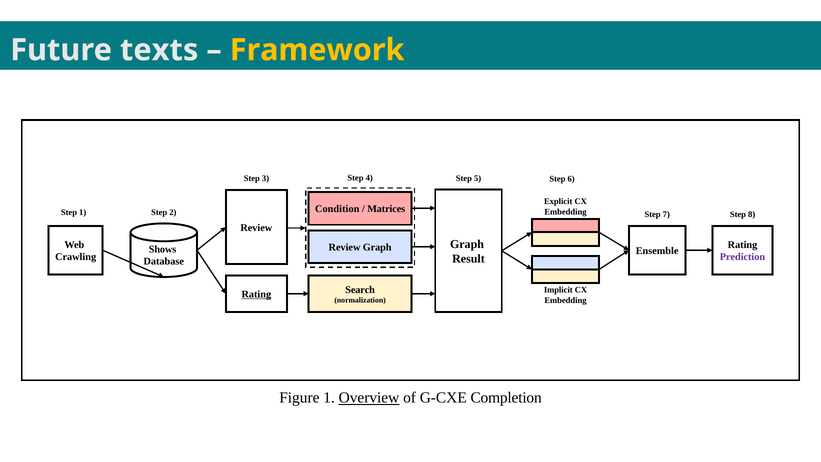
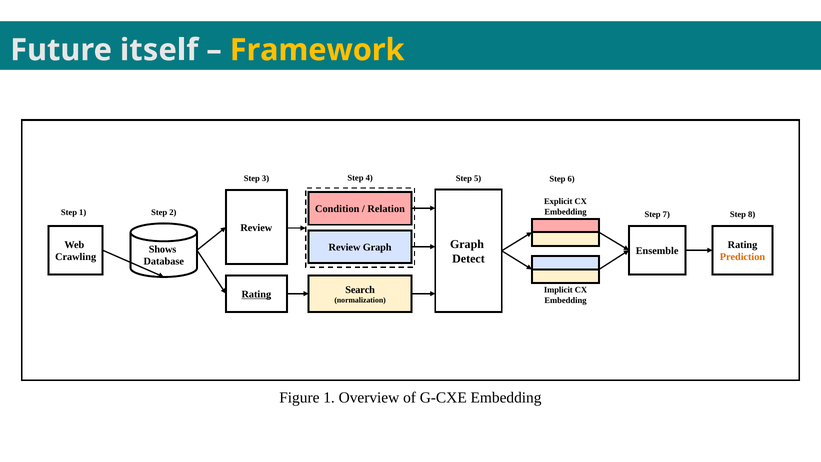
texts: texts -> itself (159, 50)
Matrices: Matrices -> Relation (386, 209)
Prediction colour: purple -> orange (742, 257)
Result: Result -> Detect (468, 259)
Overview underline: present -> none (369, 398)
G-CXE Completion: Completion -> Embedding (506, 398)
